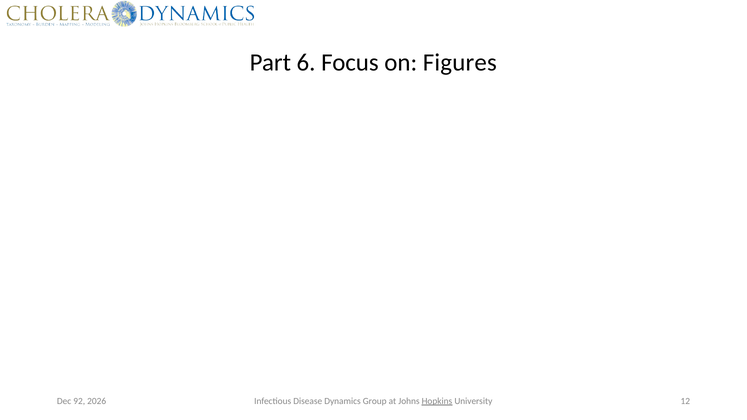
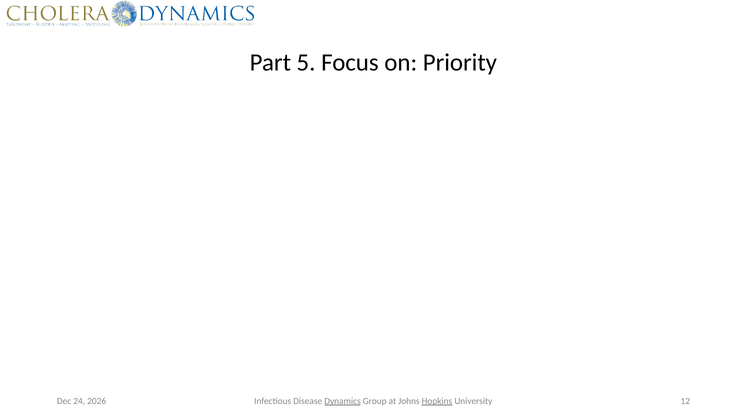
6: 6 -> 5 (306, 63)
Figures: Figures -> Priority (460, 63)
92: 92 -> 24 (79, 401)
Dynamics underline: none -> present (343, 401)
